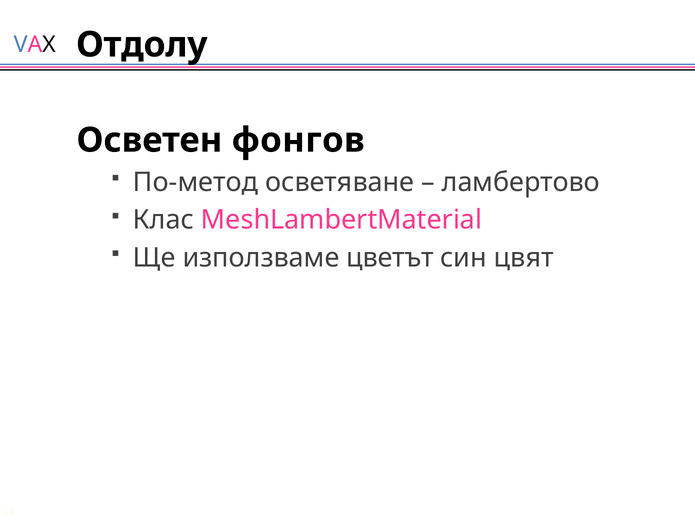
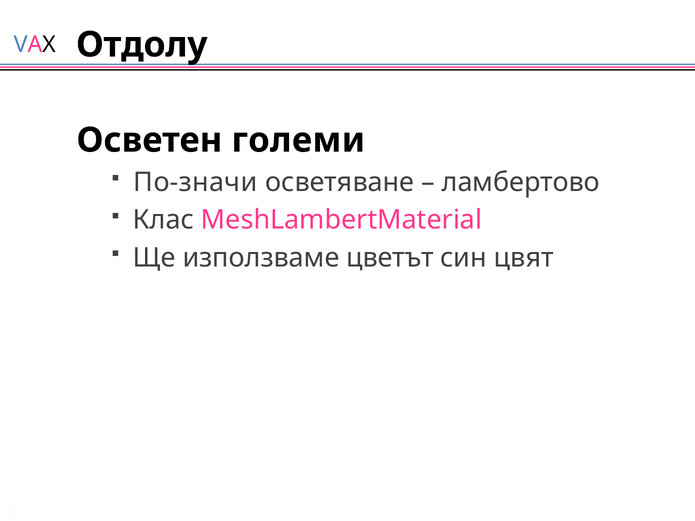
фонгов: фонгов -> големи (298, 140)
По-метод: По-метод -> По-значи (195, 182)
